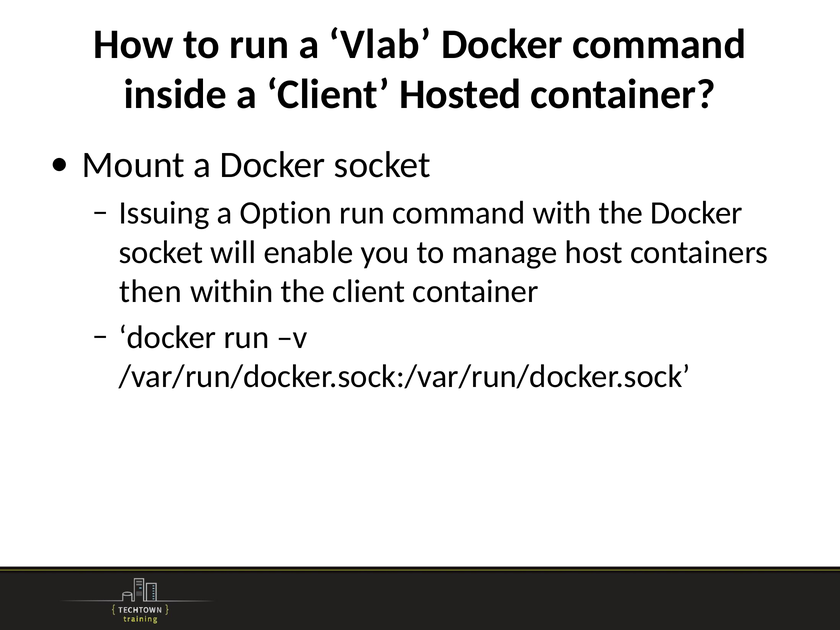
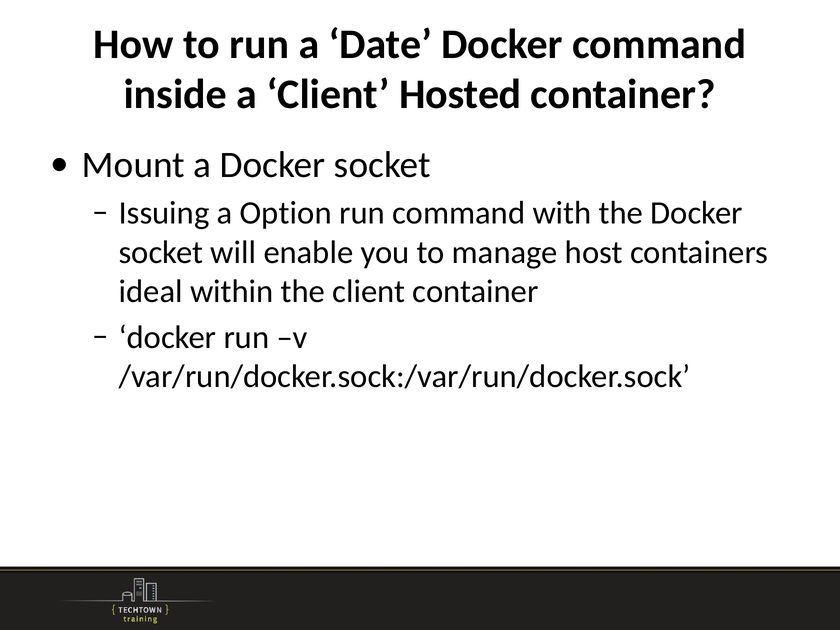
Vlab: Vlab -> Date (380, 44)
then: then -> ideal (151, 292)
